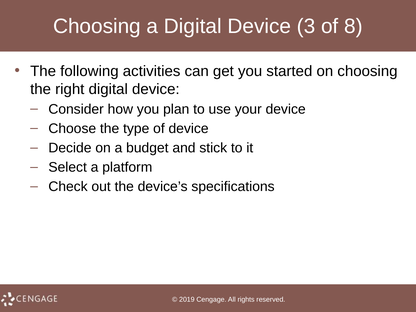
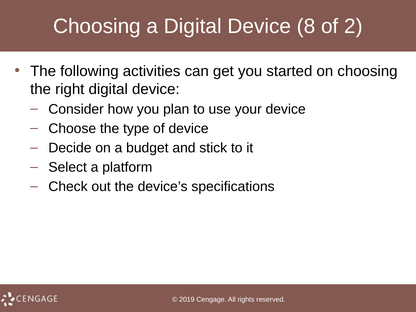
3: 3 -> 8 (306, 26)
8: 8 -> 2 (353, 26)
